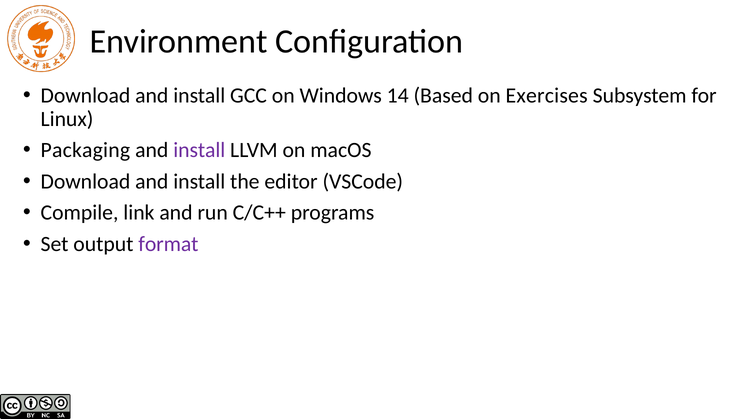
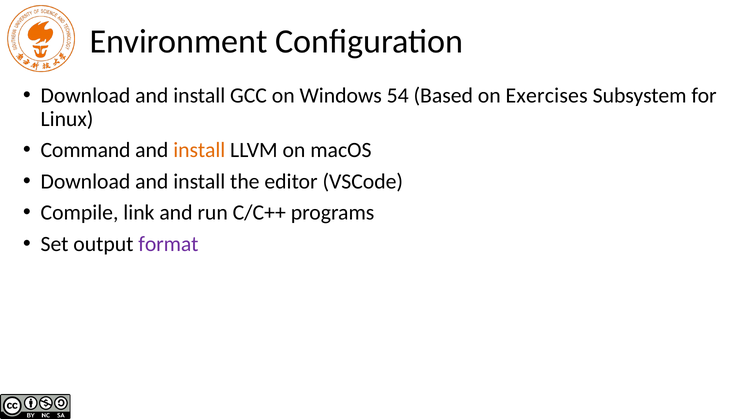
14: 14 -> 54 (398, 95)
Packaging: Packaging -> Command (86, 150)
install colour: purple -> orange (199, 150)
